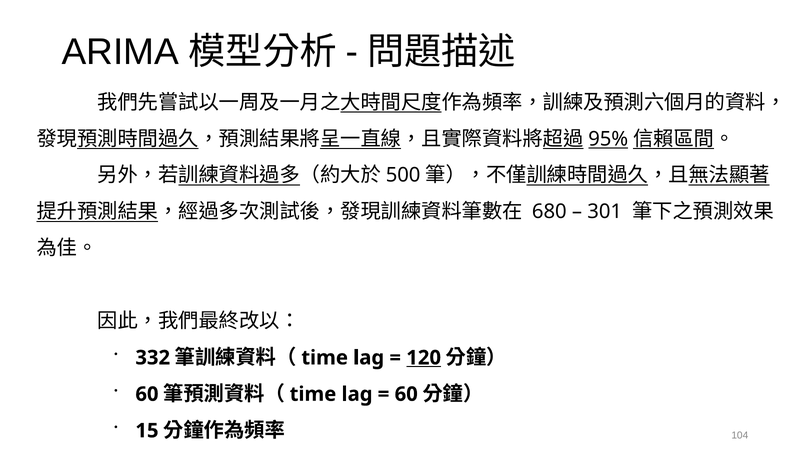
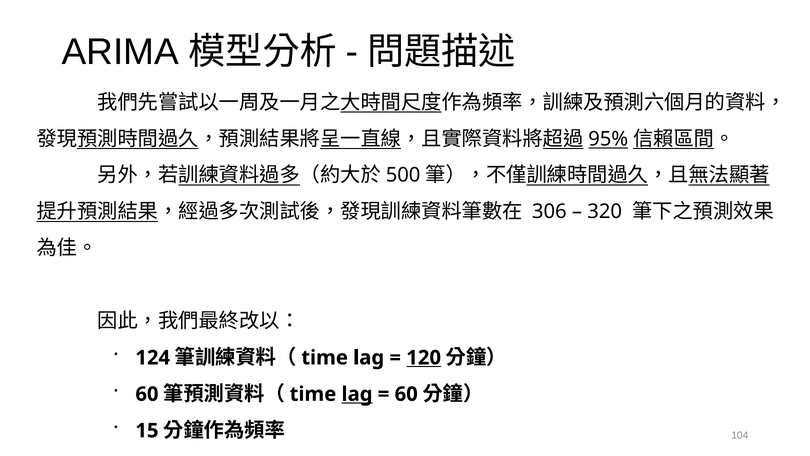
680: 680 -> 306 (549, 212)
301: 301 -> 320 (605, 212)
332: 332 -> 124 (153, 357)
lag underline: none -> present (357, 394)
